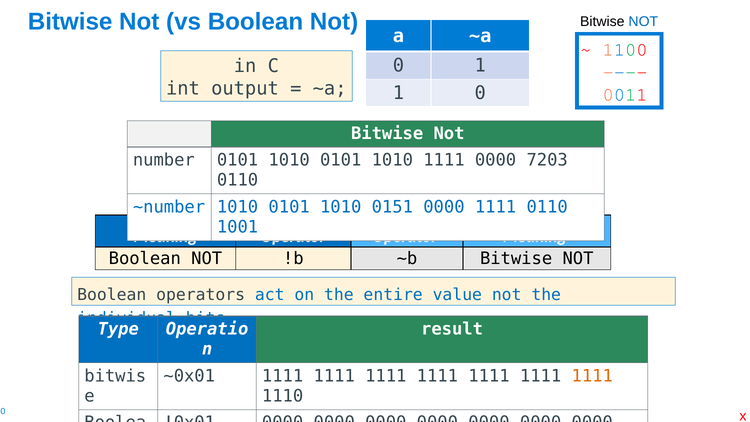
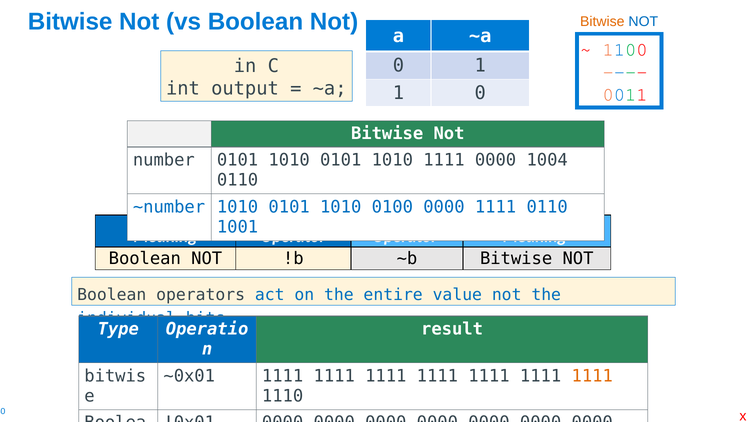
Bitwise colour: black -> orange (602, 22)
7203: 7203 -> 1004 (547, 160)
0151: 0151 -> 0100 (392, 207)
